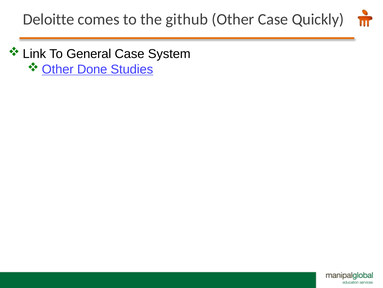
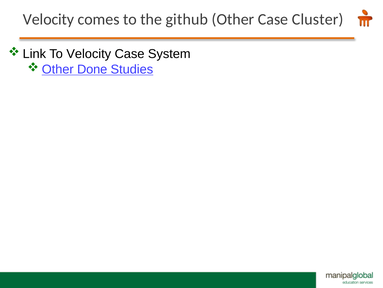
Deloitte: Deloitte -> Velocity (49, 19)
Quickly: Quickly -> Cluster (318, 19)
To General: General -> Velocity (89, 54)
